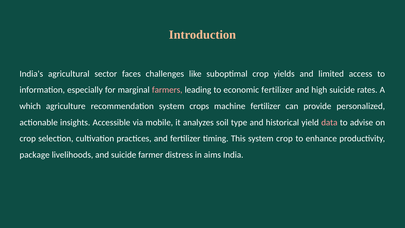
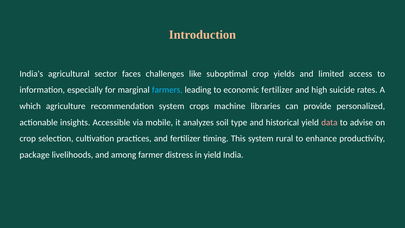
farmers colour: pink -> light blue (167, 90)
machine fertilizer: fertilizer -> libraries (265, 106)
system crop: crop -> rural (285, 138)
and suicide: suicide -> among (124, 155)
in aims: aims -> yield (212, 155)
